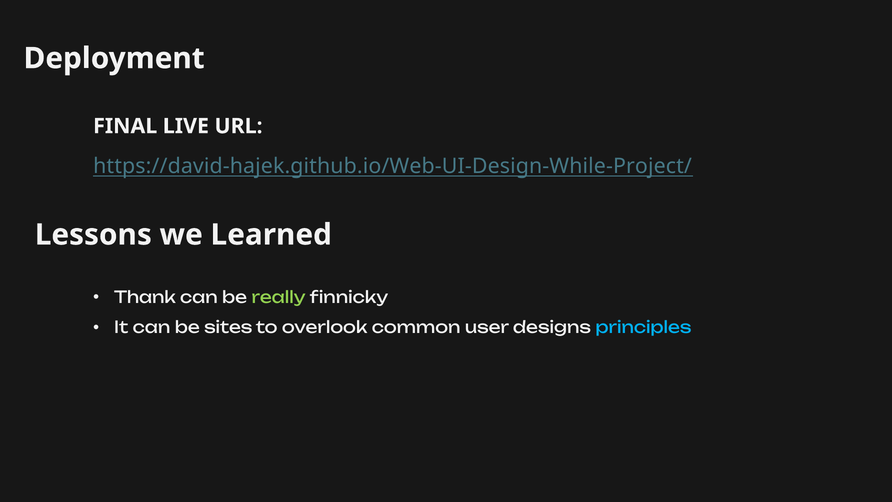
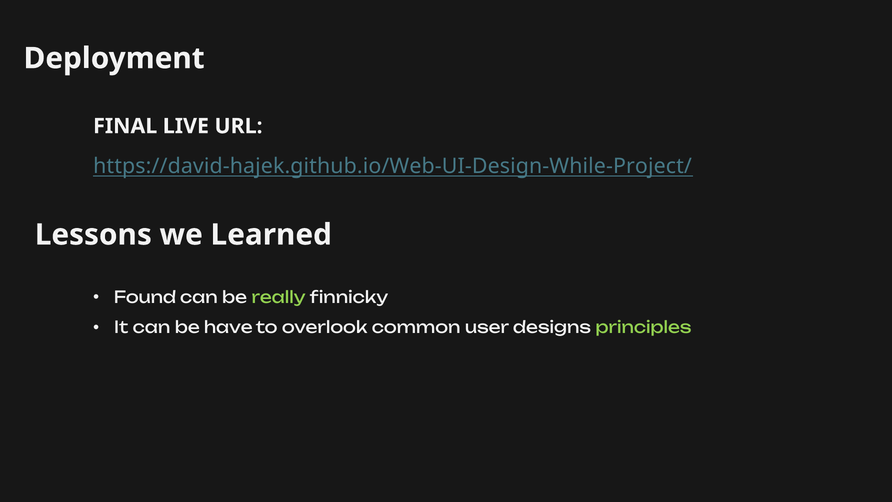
Thank: Thank -> Found (145, 298)
sites: sites -> have (228, 328)
principles colour: light blue -> light green (643, 328)
